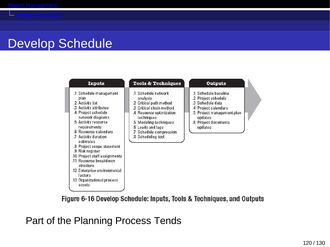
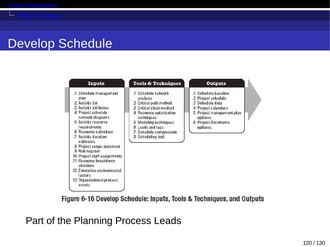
Tends: Tends -> Leads (168, 221)
